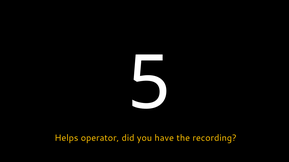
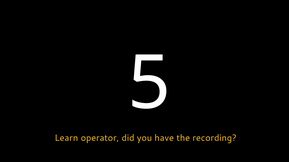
Helps: Helps -> Learn (66, 138)
